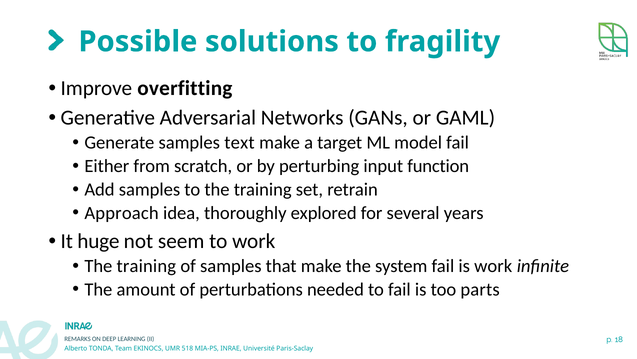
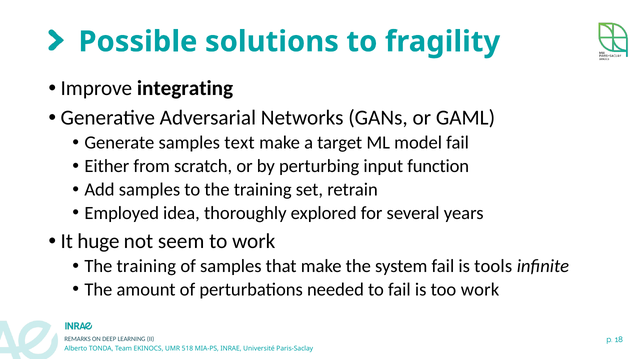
overfitting: overfitting -> integrating (185, 88)
Approach: Approach -> Employed (122, 213)
is work: work -> tools (493, 266)
too parts: parts -> work (480, 289)
